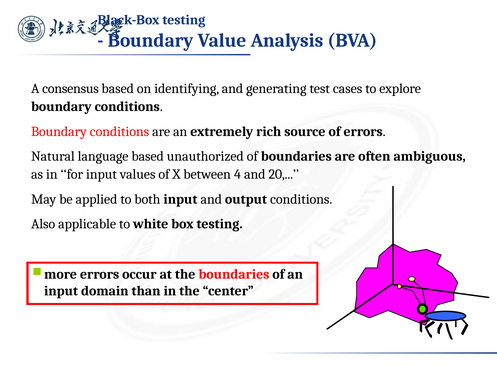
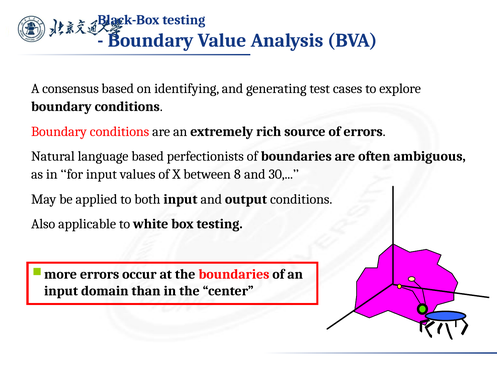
unauthorized: unauthorized -> perfectionists (205, 156)
4: 4 -> 8 (237, 174)
20: 20 -> 30 (284, 174)
